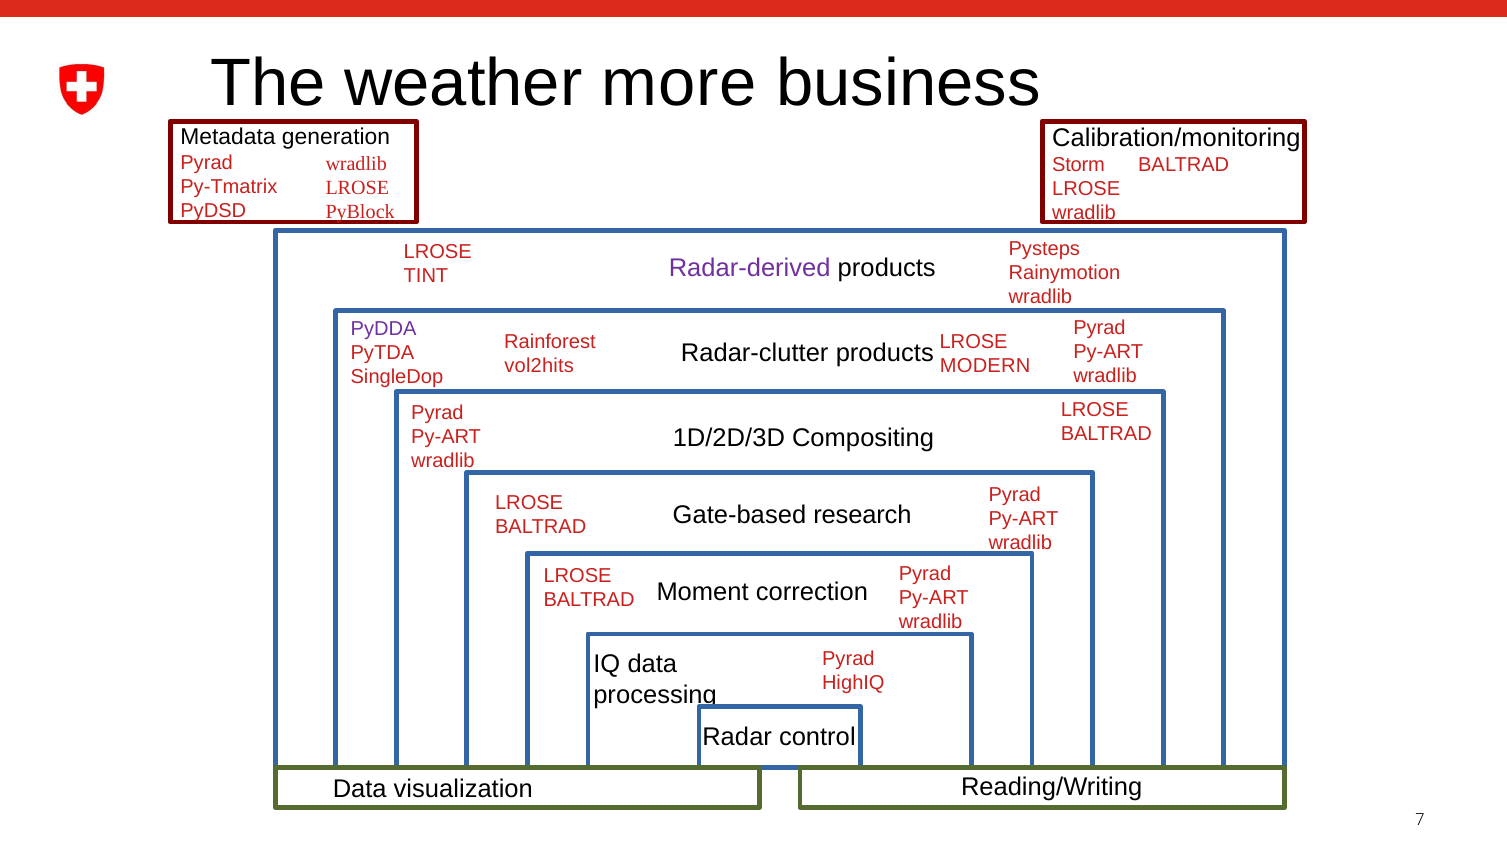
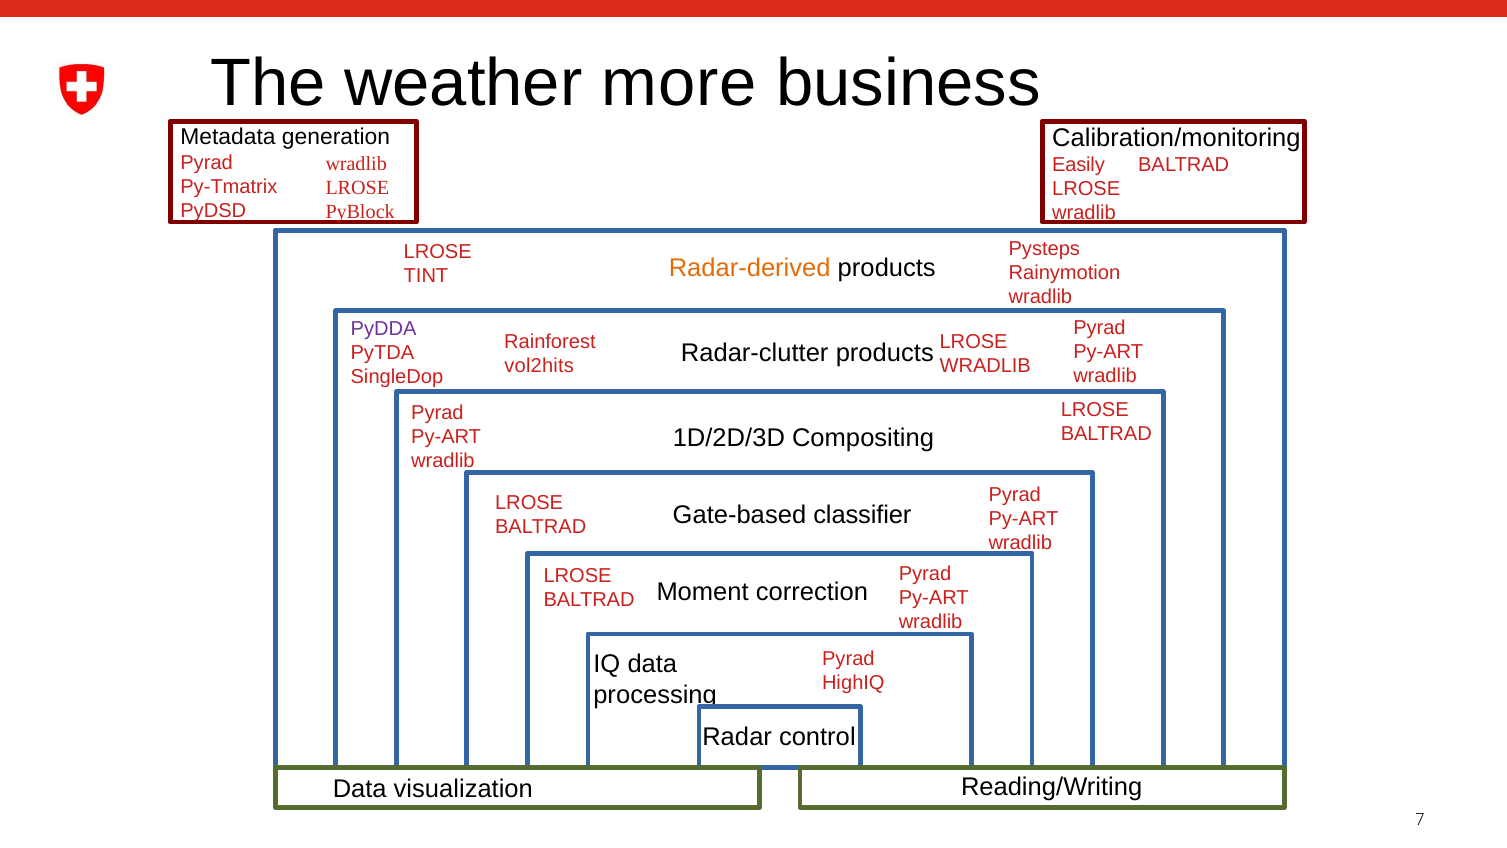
Storm: Storm -> Easily (1079, 165)
Radar-derived colour: purple -> orange (750, 268)
MODERN: MODERN -> WRADLIB (985, 365)
research: research -> classifier (862, 515)
